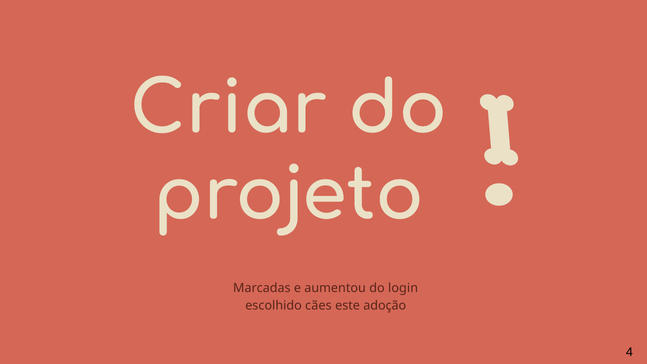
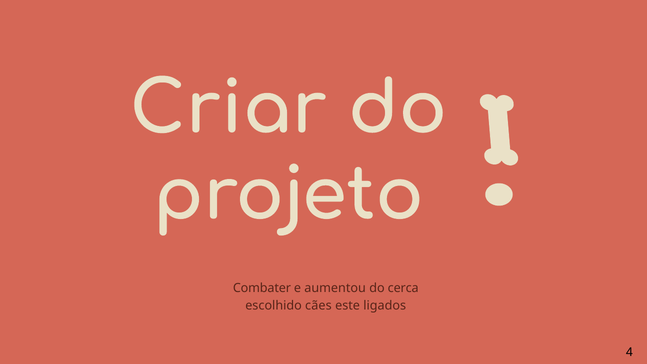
Marcadas: Marcadas -> Combater (262, 288)
login: login -> cerca (403, 288)
adoção: adoção -> ligados (385, 305)
